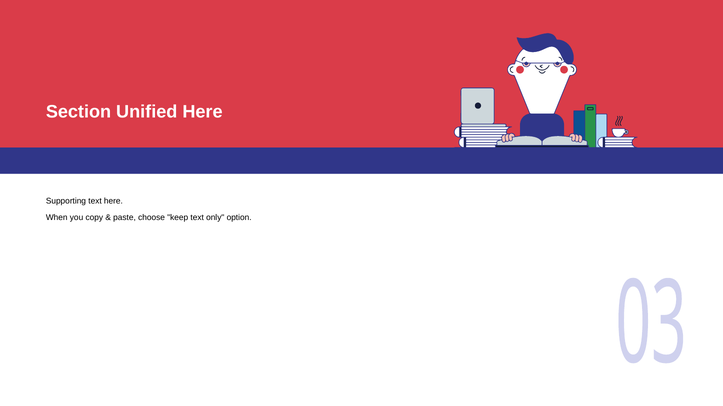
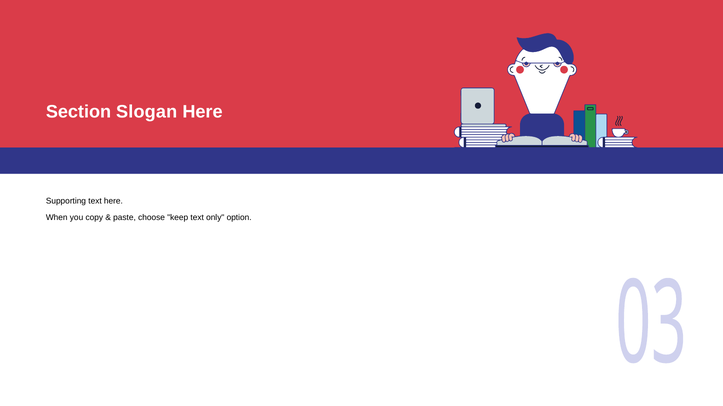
Unified: Unified -> Slogan (147, 112)
